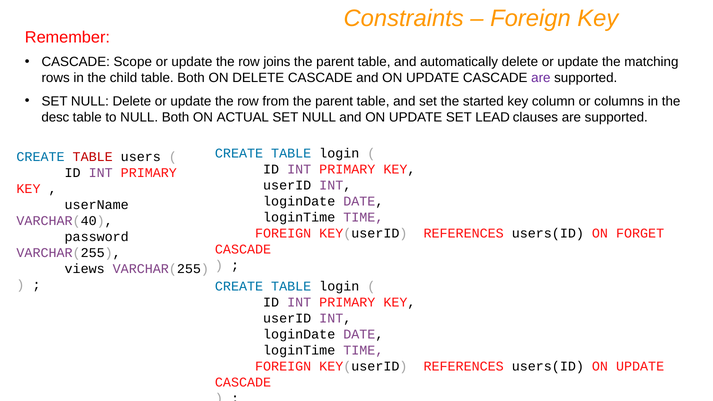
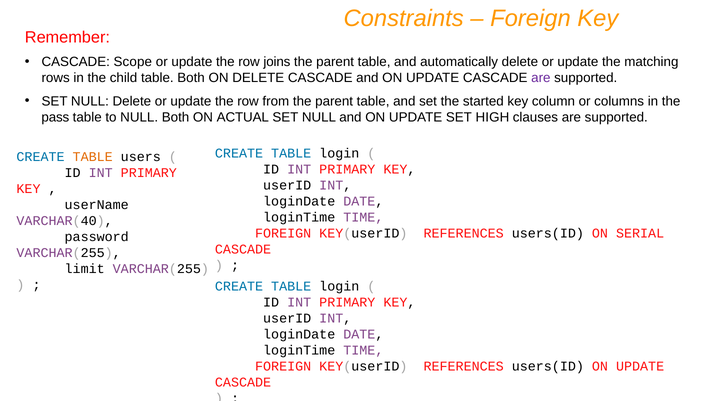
desc: desc -> pass (55, 117)
LEAD: LEAD -> HIGH (492, 117)
TABLE colour: red -> orange (93, 157)
FORGET: FORGET -> SERIAL (640, 233)
views: views -> limit (85, 269)
